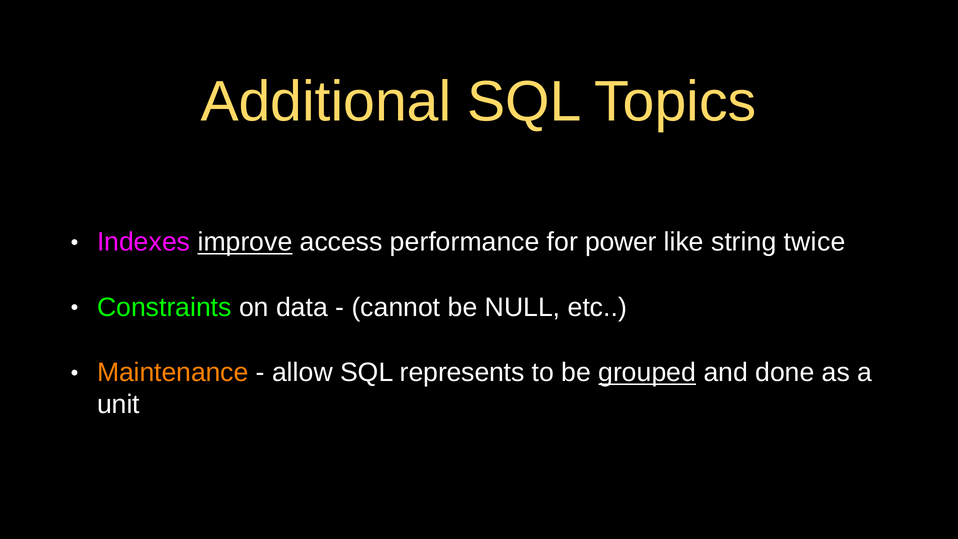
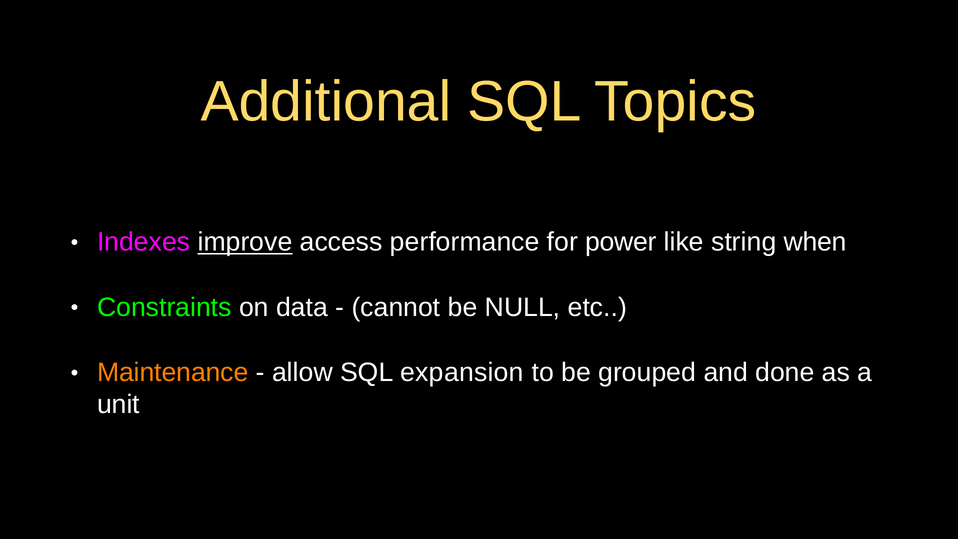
twice: twice -> when (815, 242)
represents: represents -> expansion (462, 373)
grouped underline: present -> none (647, 373)
